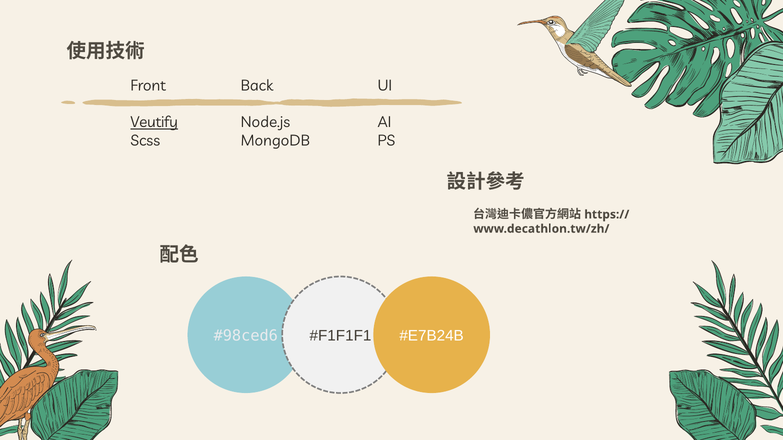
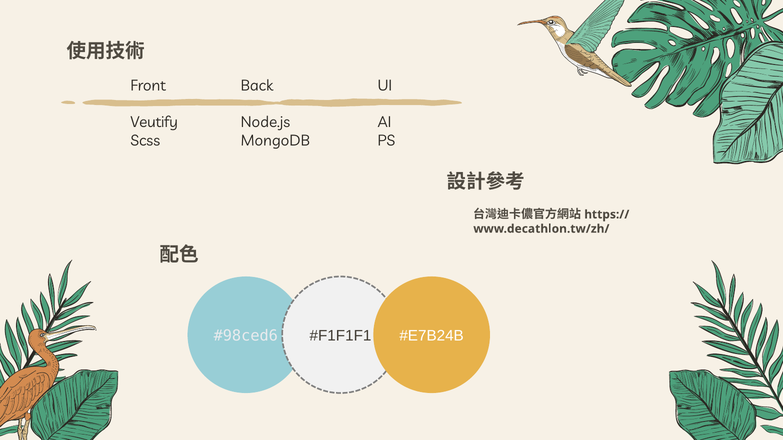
Veutify underline: present -> none (154, 122)
